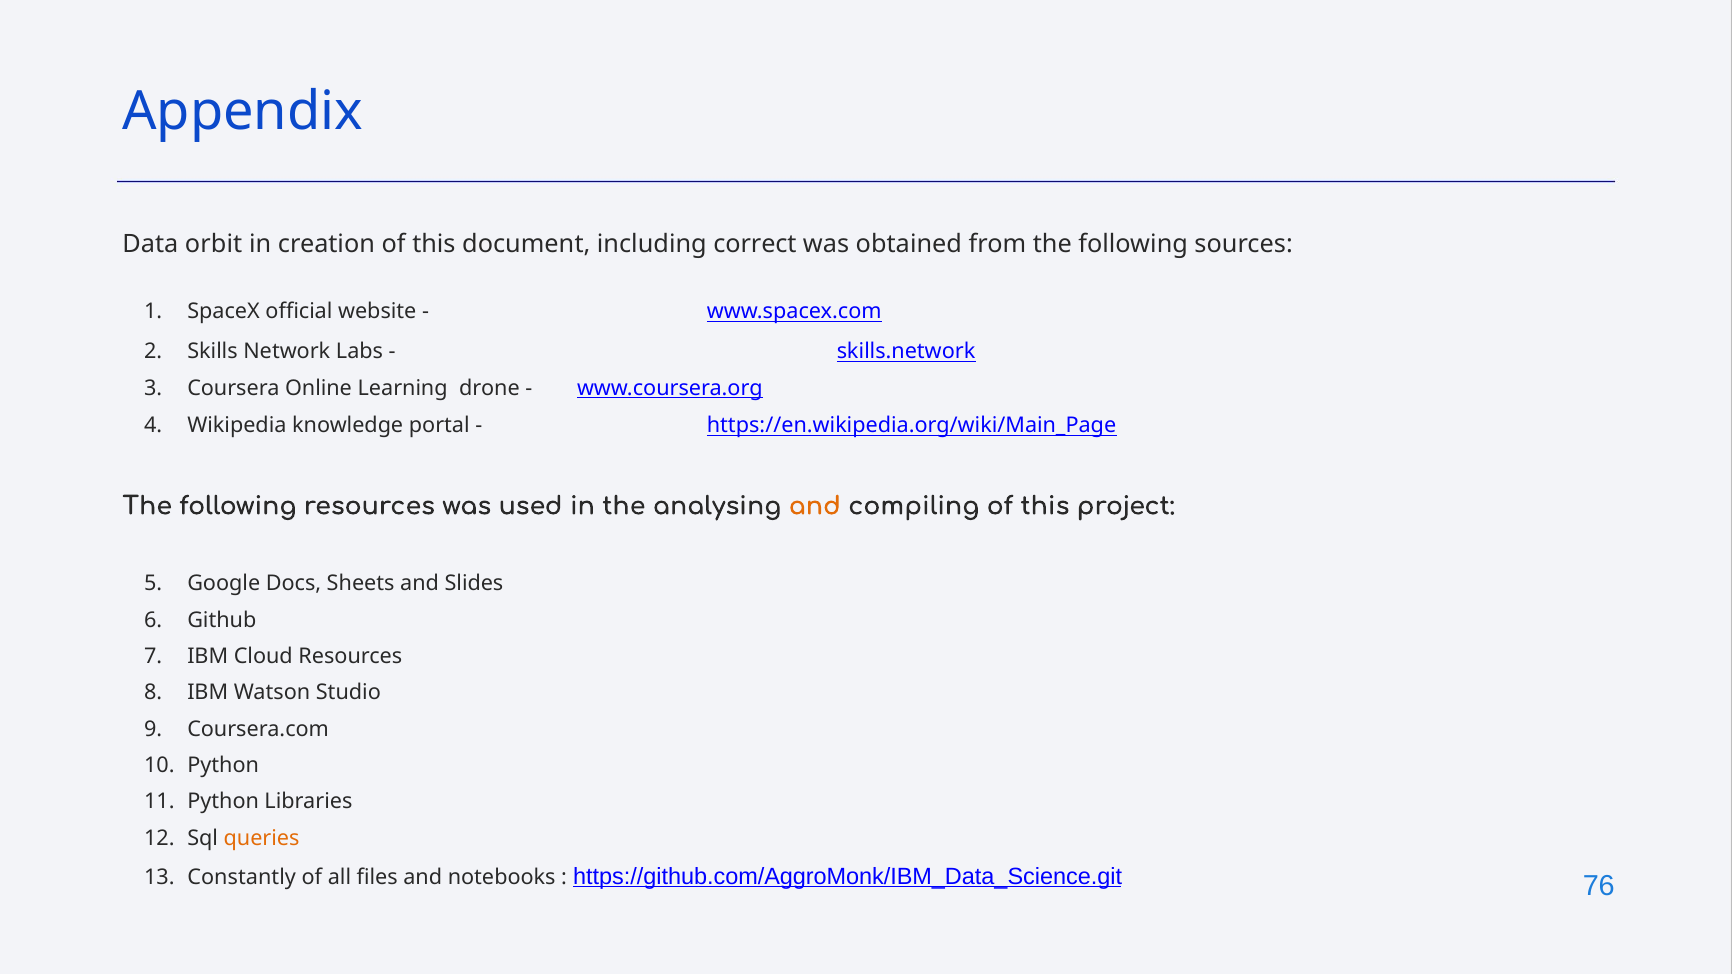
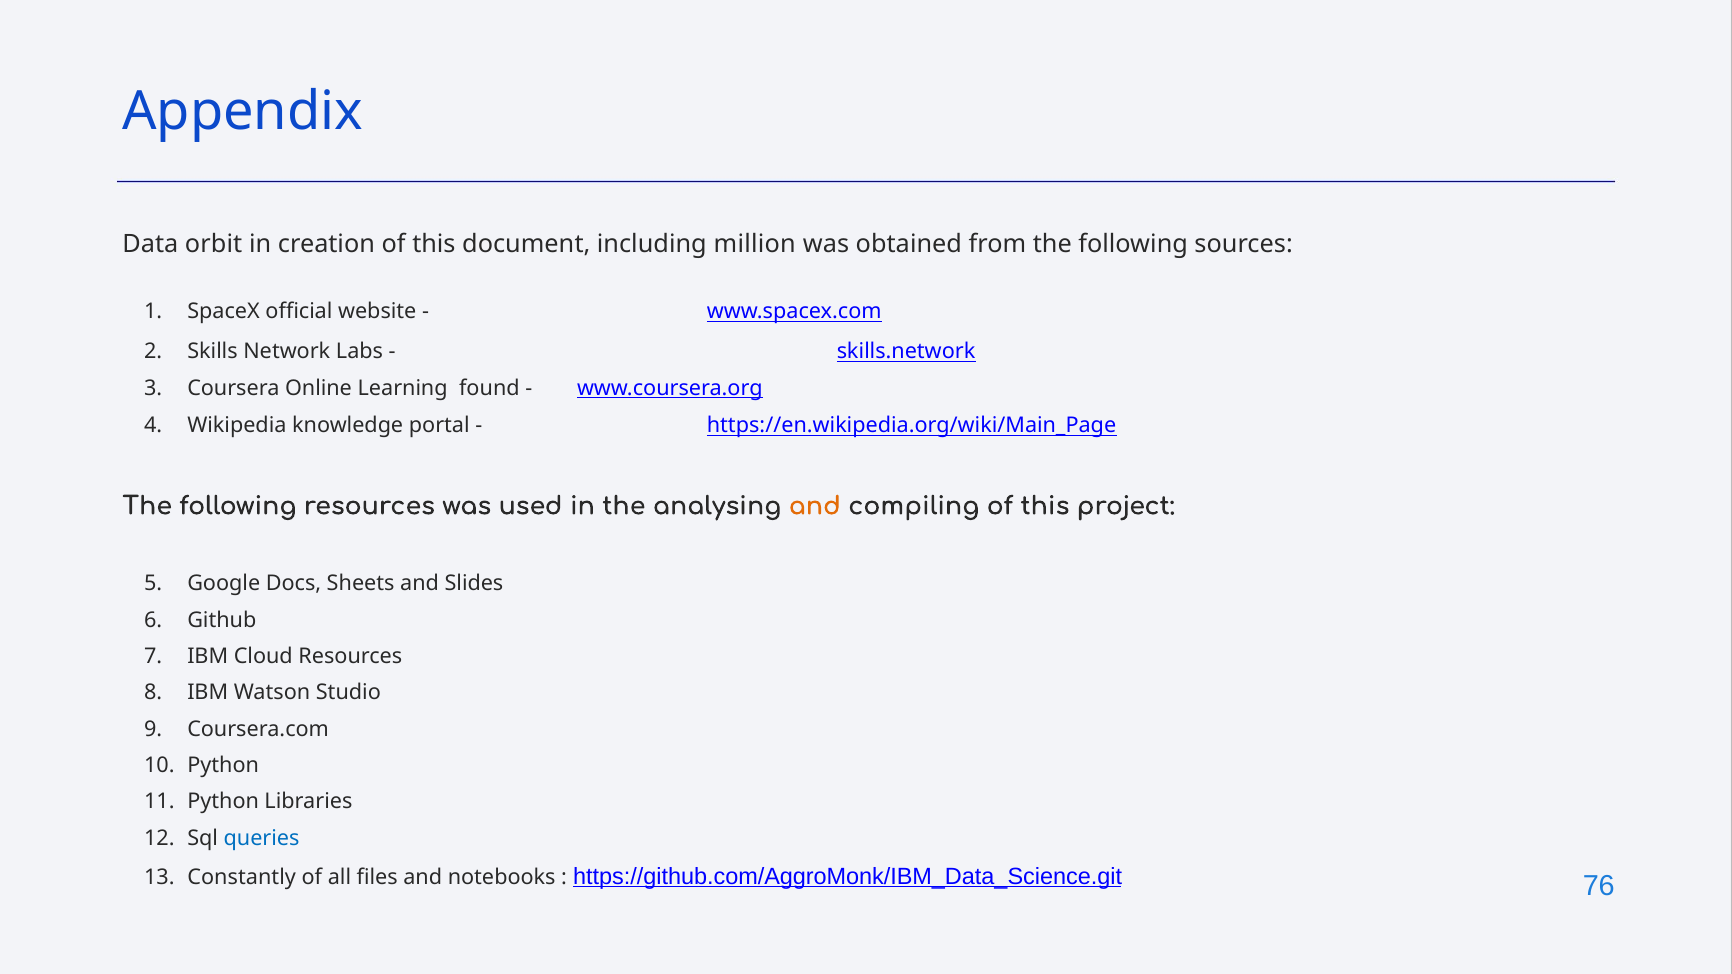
correct: correct -> million (755, 245)
drone: drone -> found (489, 388)
queries colour: orange -> blue (262, 838)
